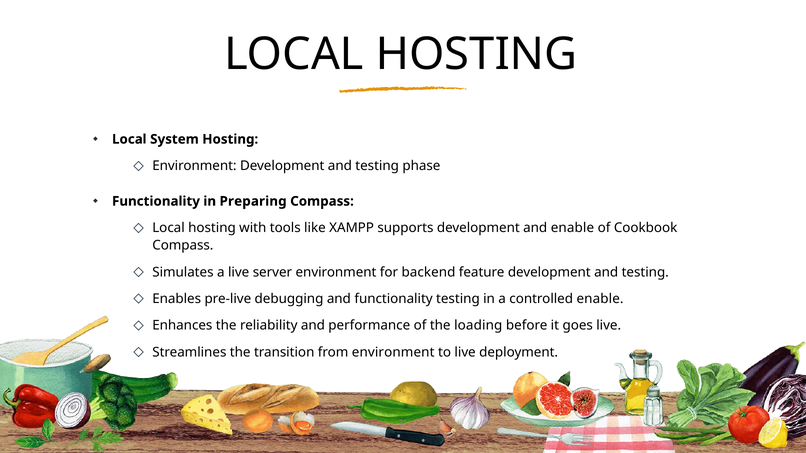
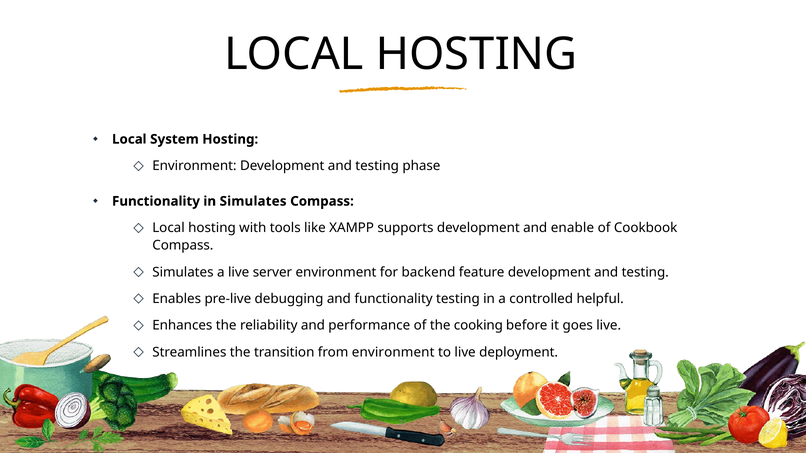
in Preparing: Preparing -> Simulates (253, 201)
controlled enable: enable -> helpful (600, 299)
loading: loading -> cooking (478, 326)
